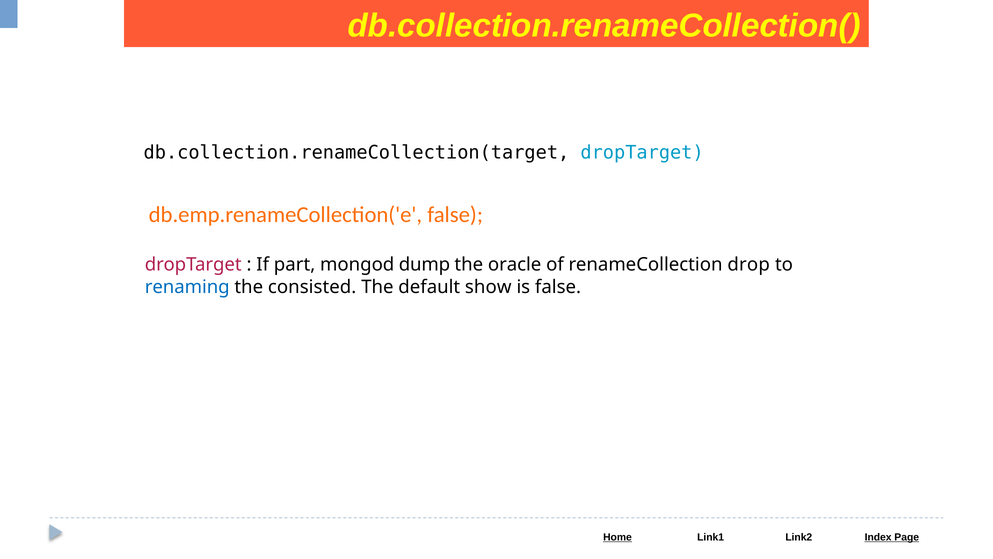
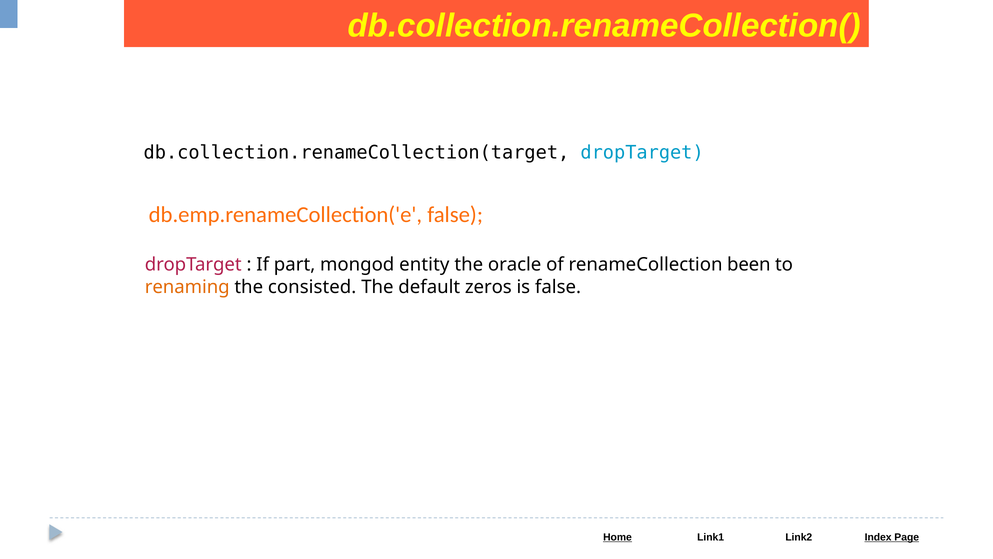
dump: dump -> entity (424, 264)
drop: drop -> been (749, 264)
renaming colour: blue -> orange (187, 287)
show: show -> zeros (488, 287)
